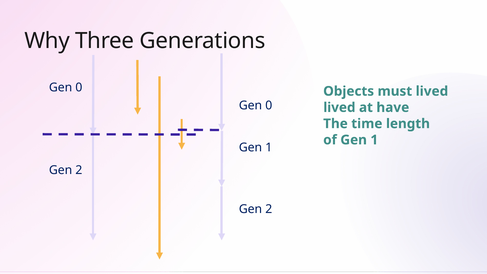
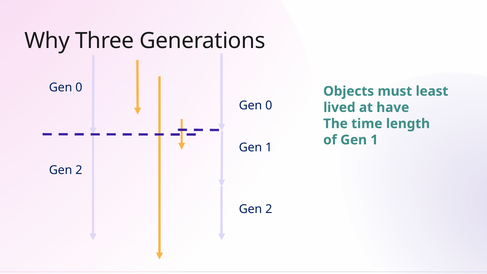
must lived: lived -> least (432, 91)
